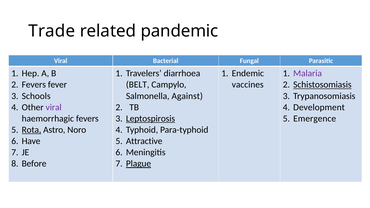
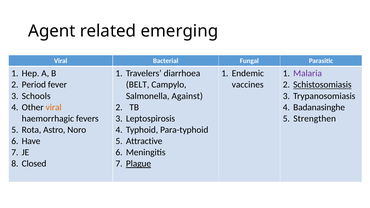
Trade: Trade -> Agent (52, 31)
pandemic: pandemic -> emerging (179, 31)
Fevers: Fevers -> Period (34, 85)
viral colour: purple -> orange (54, 107)
Development: Development -> Badanasinghe (319, 107)
Leptospirosis underline: present -> none (151, 119)
Emergence: Emergence -> Strengthen (315, 119)
Rota underline: present -> none (31, 130)
Before: Before -> Closed (34, 164)
